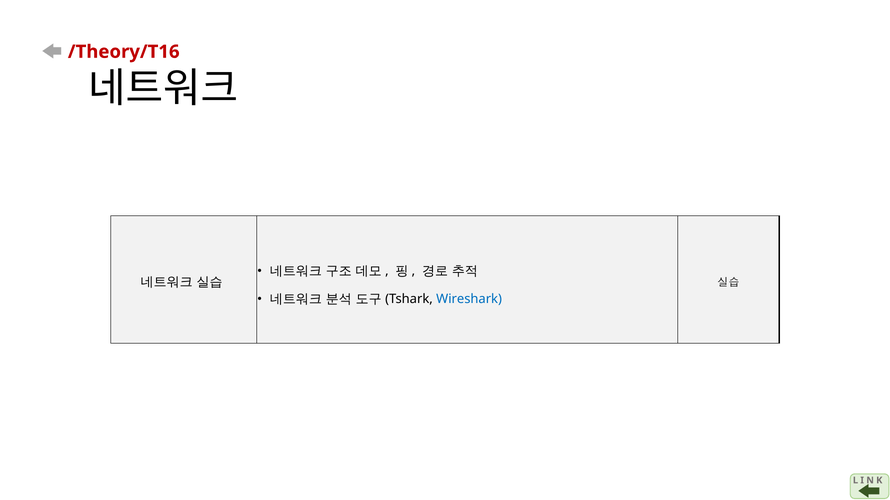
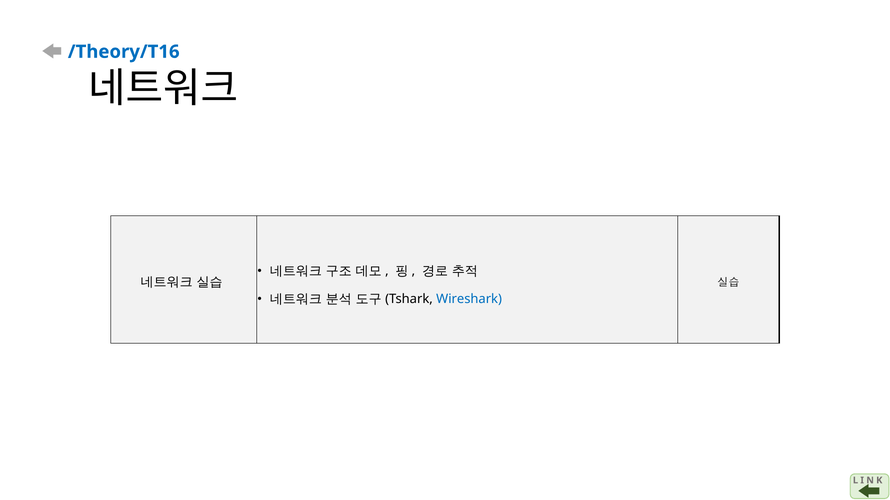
/Theory/T16 colour: red -> blue (124, 52)
